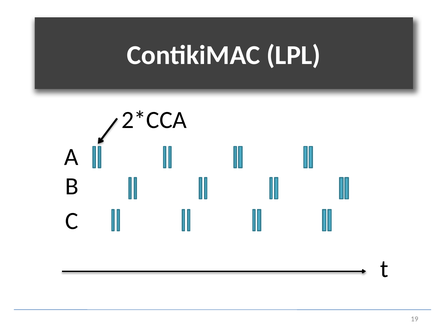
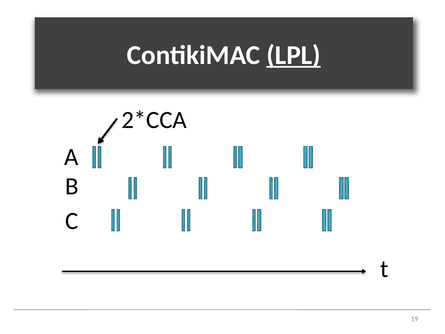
LPL underline: none -> present (294, 55)
